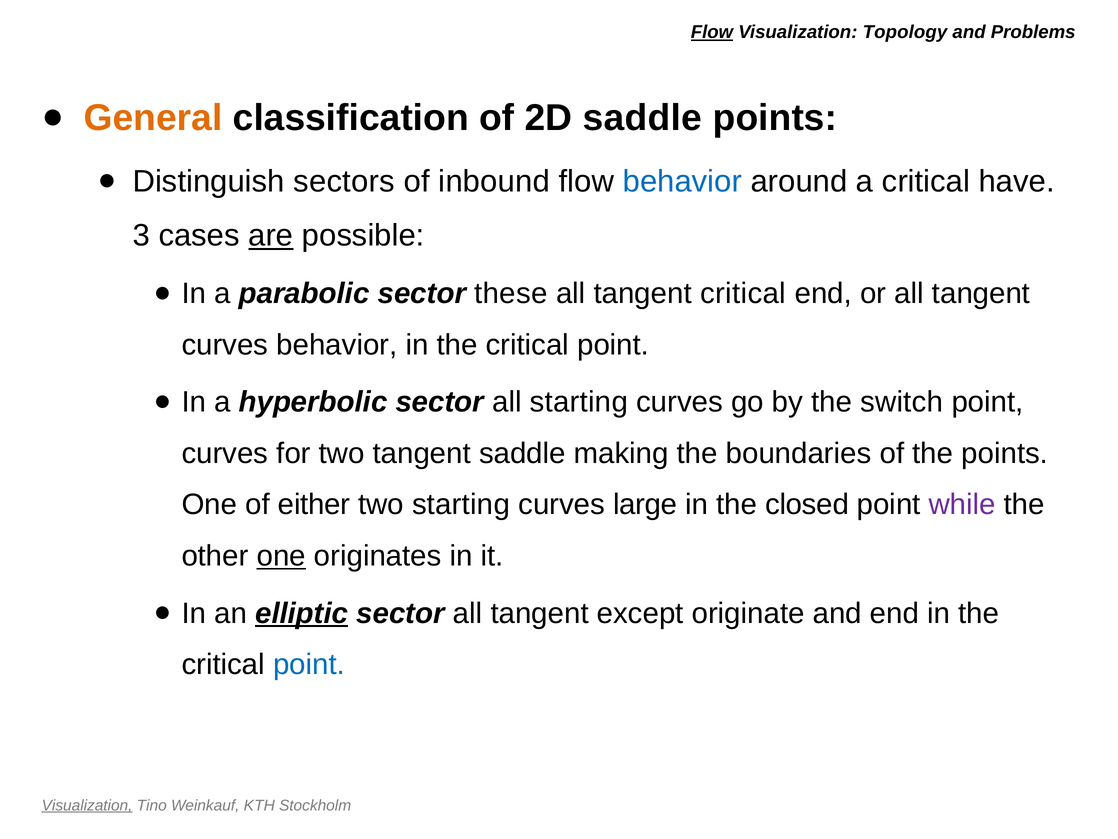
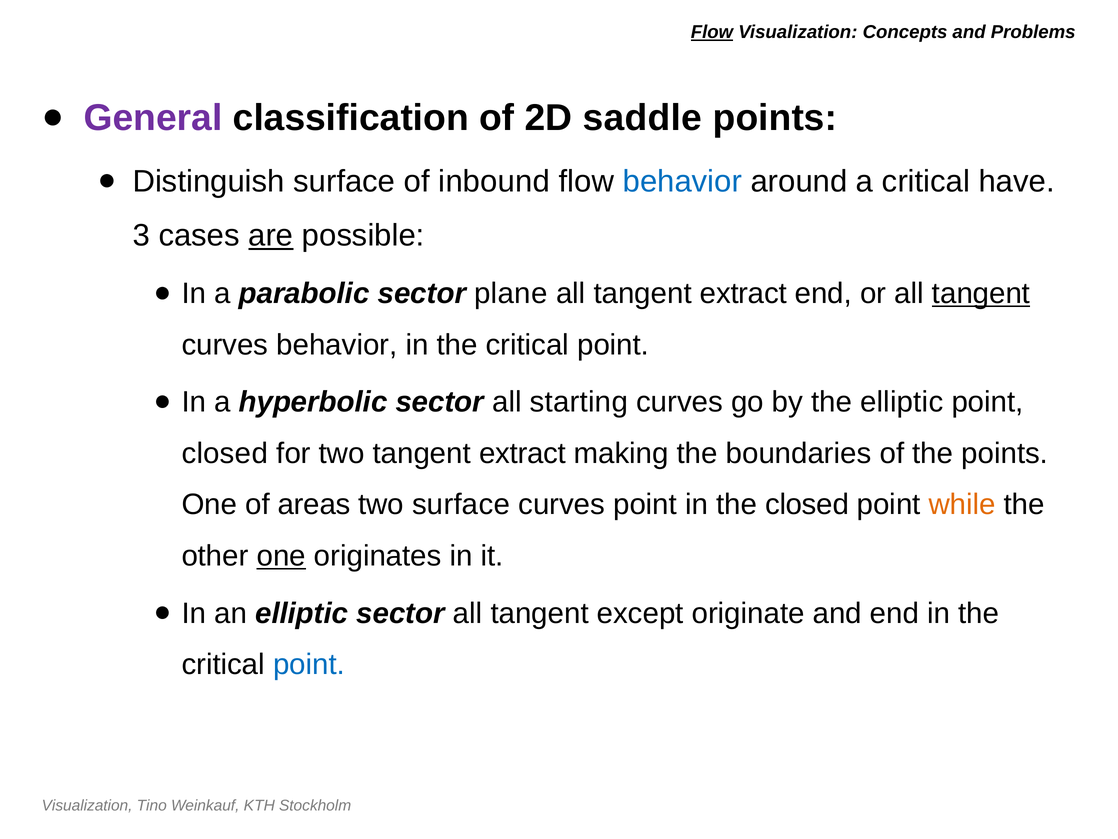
Topology: Topology -> Concepts (905, 32)
General colour: orange -> purple (153, 118)
Distinguish sectors: sectors -> surface (344, 181)
these: these -> plane (511, 293)
all tangent critical: critical -> extract (743, 293)
tangent underline: none -> present (981, 293)
the switch: switch -> elliptic (902, 402)
curves: curves -> closed (225, 453)
two tangent saddle: saddle -> extract (522, 453)
either: either -> areas (314, 504)
two starting: starting -> surface (461, 504)
curves large: large -> point (645, 504)
while colour: purple -> orange (962, 504)
elliptic underline: present -> none (302, 613)
Visualization underline: present -> none (87, 805)
